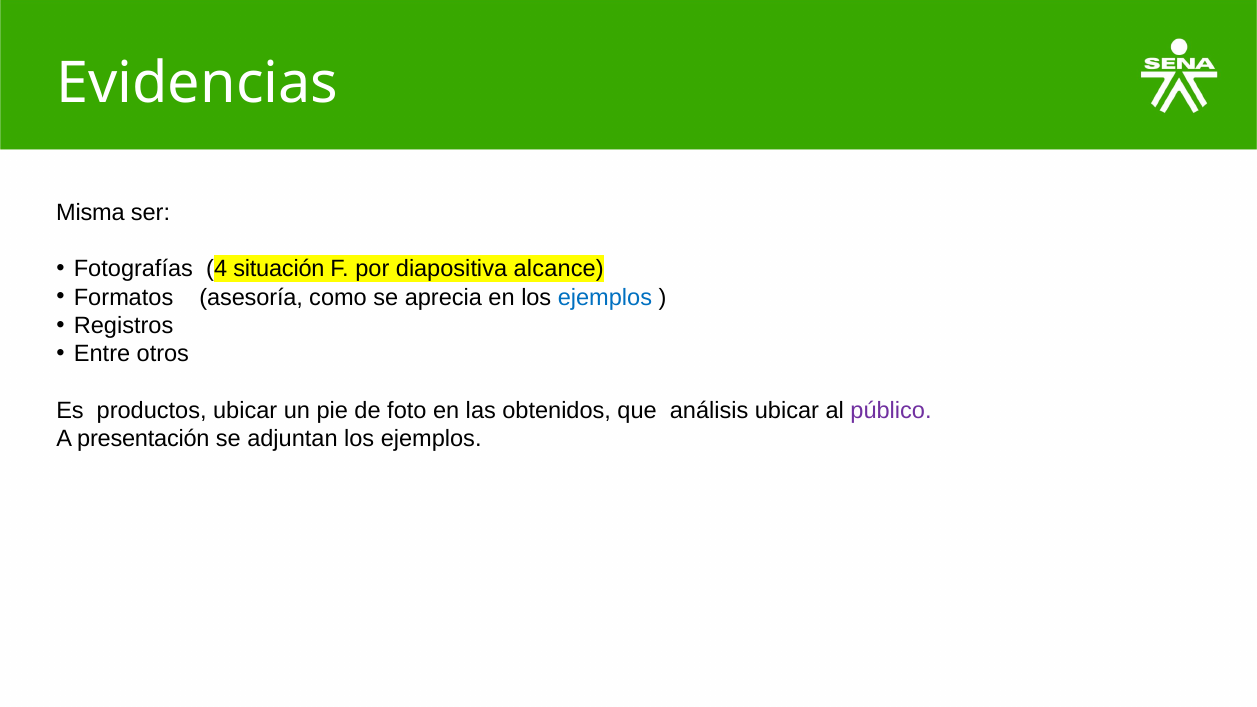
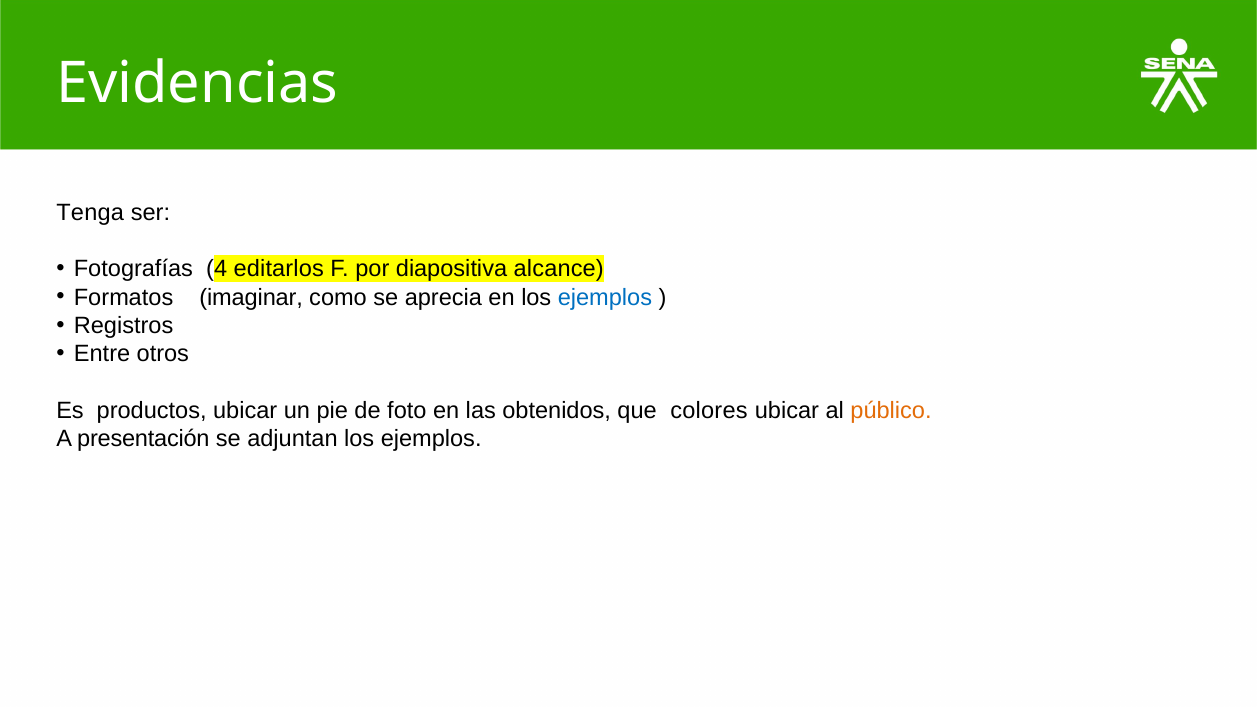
Misma: Misma -> Tenga (90, 213)
situación: situación -> editarlos (279, 269)
asesoría: asesoría -> imaginar (251, 297)
análisis: análisis -> colores (709, 410)
público colour: purple -> orange (891, 410)
